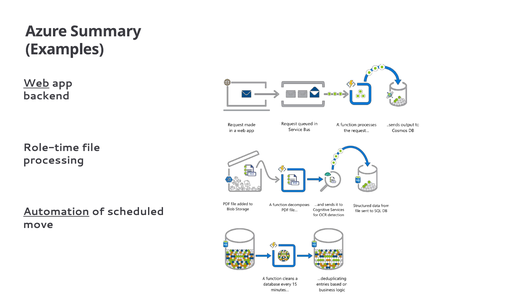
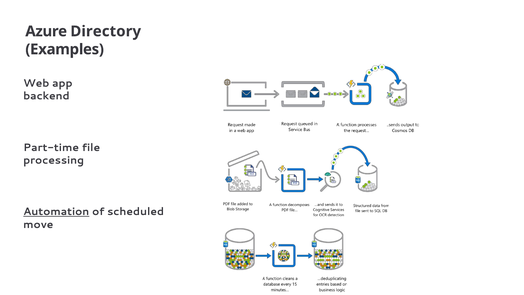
Summary: Summary -> Directory (106, 31)
Web underline: present -> none (36, 83)
Role-time: Role-time -> Part-time (51, 147)
